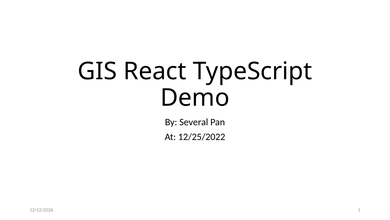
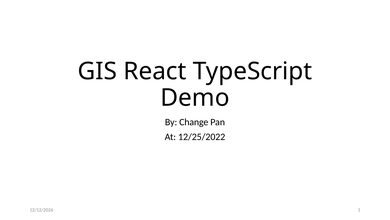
Several: Several -> Change (194, 122)
